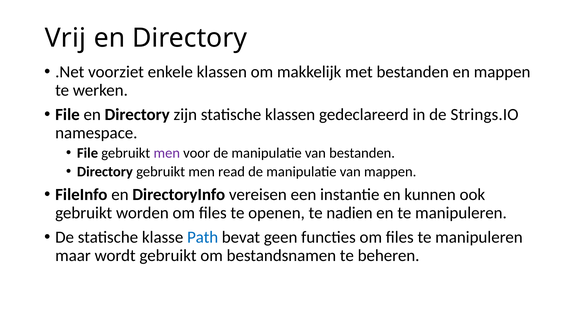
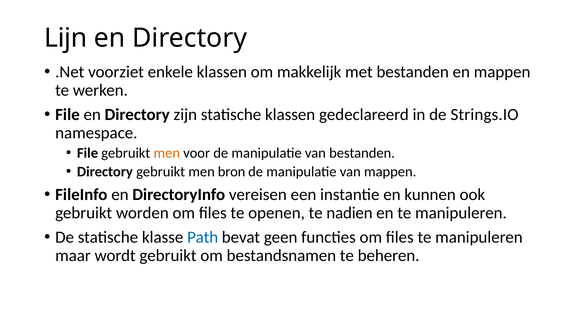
Vrij: Vrij -> Lijn (66, 38)
men colour: purple -> orange (167, 153)
read: read -> bron (232, 172)
